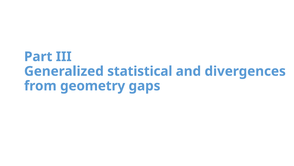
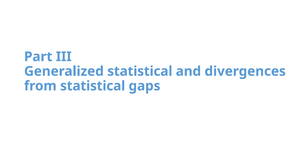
from geometry: geometry -> statistical (93, 86)
